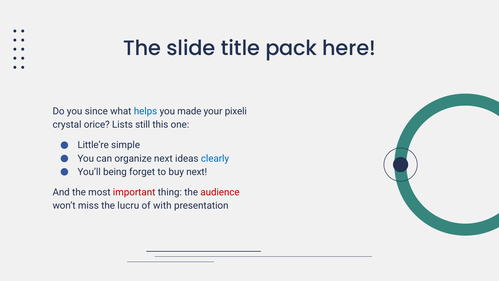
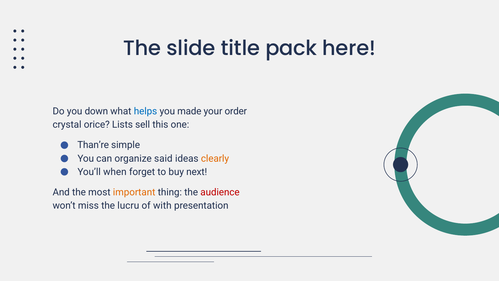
since: since -> down (96, 111)
pixeli: pixeli -> order (236, 111)
still: still -> sell (143, 125)
Little’re: Little’re -> Than’re (93, 145)
organize next: next -> said (163, 158)
clearly colour: blue -> orange (215, 158)
being: being -> when (115, 172)
important colour: red -> orange (134, 192)
